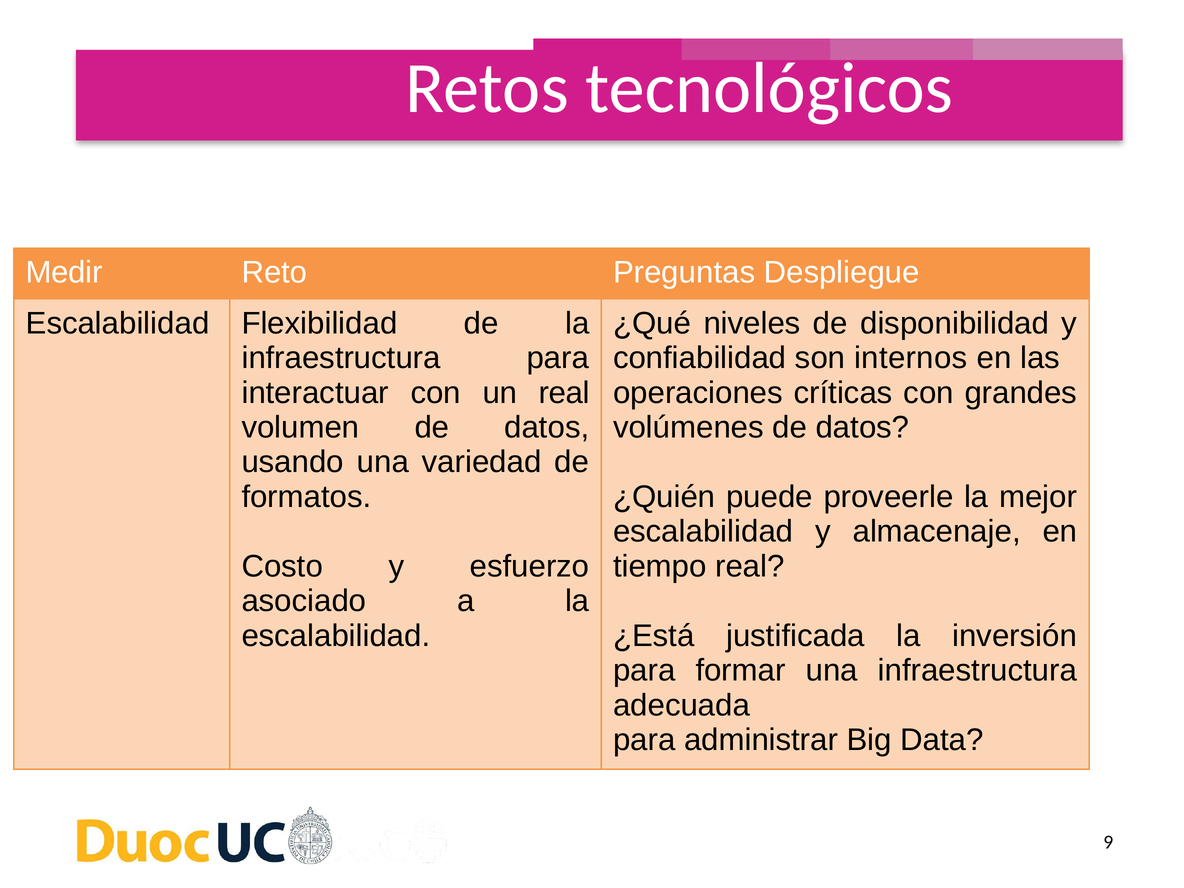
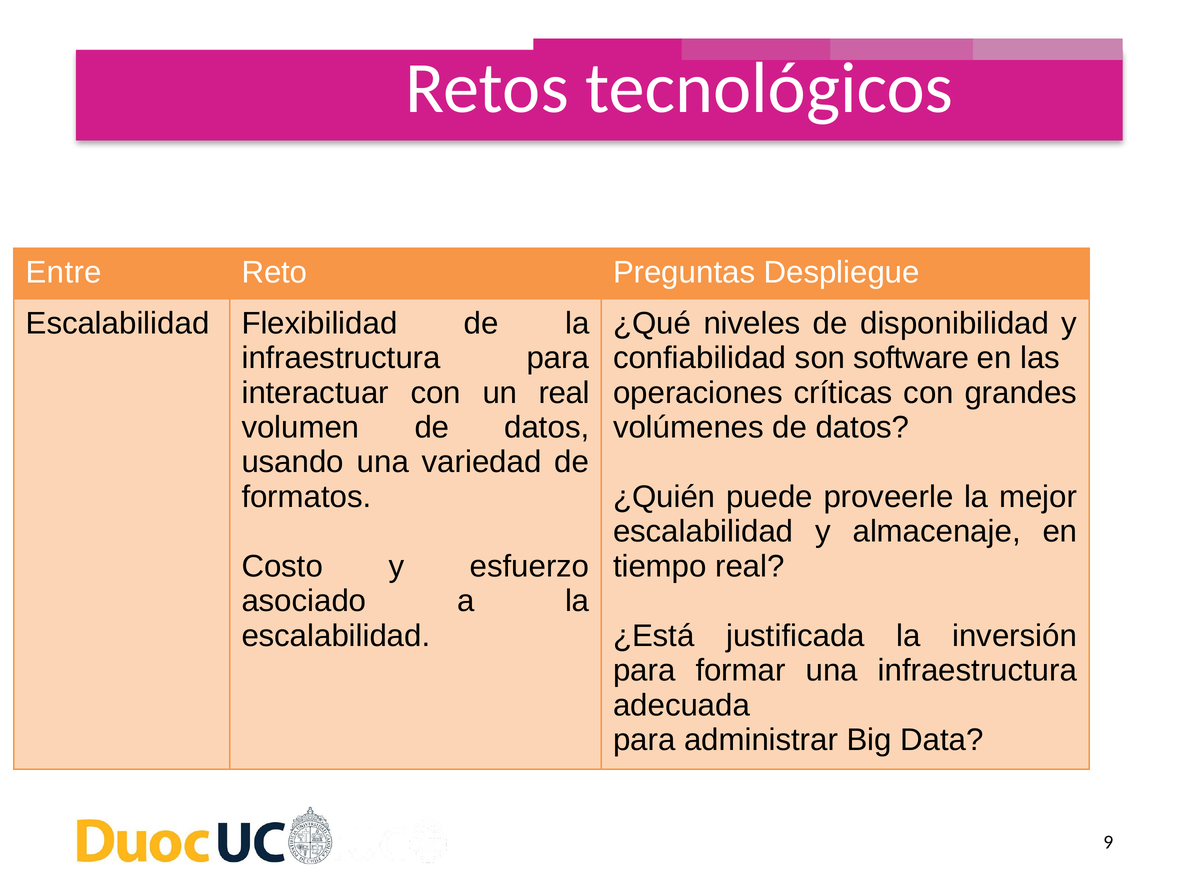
Medir: Medir -> Entre (64, 272)
internos: internos -> software (911, 358)
